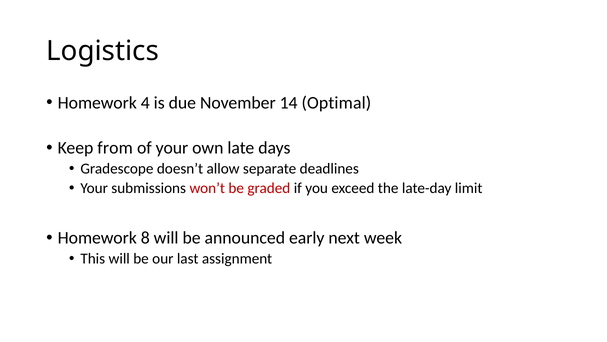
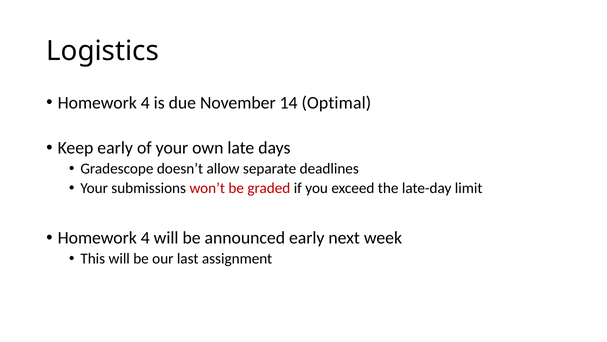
Keep from: from -> early (115, 148)
8: 8 -> 4 (145, 238)
